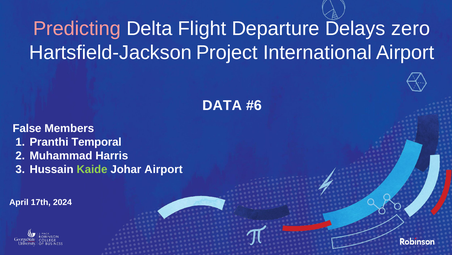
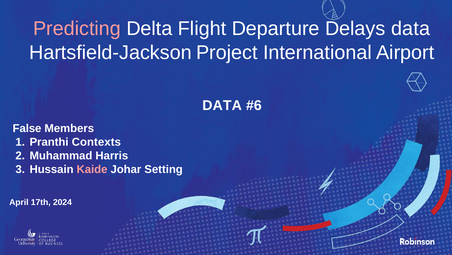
Delays zero: zero -> data (411, 29)
Temporal: Temporal -> Contexts (96, 142)
Kaide colour: light green -> pink (92, 169)
Johar Airport: Airport -> Setting (164, 169)
